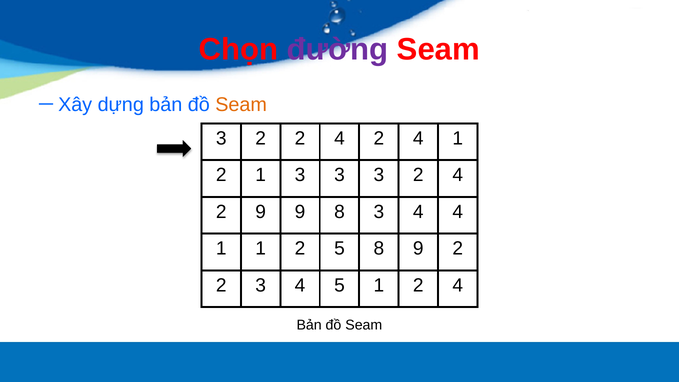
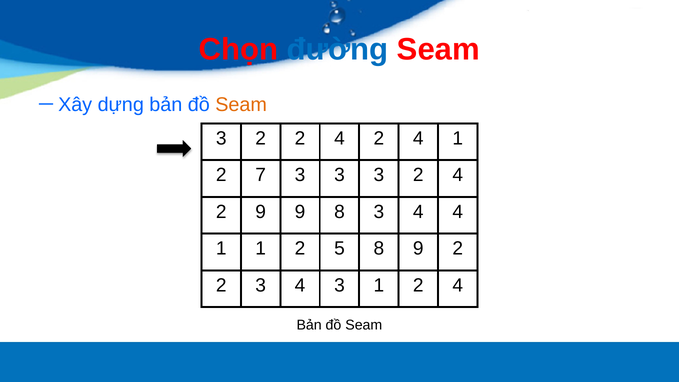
đường colour: purple -> blue (337, 49)
2 1: 1 -> 7 (261, 175)
4 5: 5 -> 3 (339, 285)
